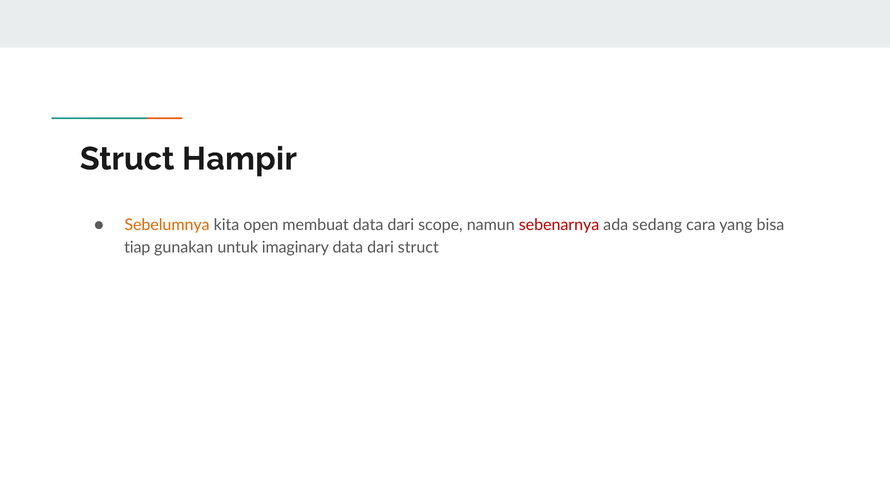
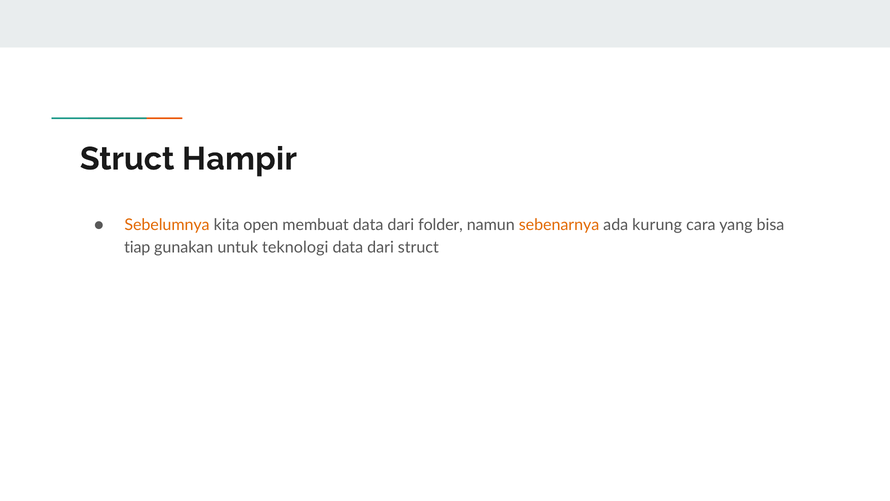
scope: scope -> folder (440, 225)
sebenarnya colour: red -> orange (559, 225)
sedang: sedang -> kurung (657, 225)
imaginary: imaginary -> teknologi (295, 247)
